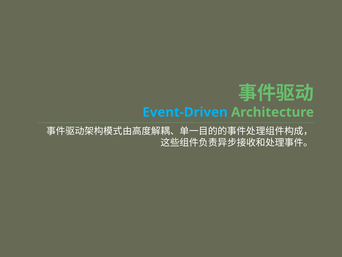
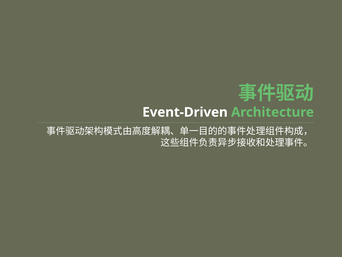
Event-Driven colour: light blue -> white (185, 112)
